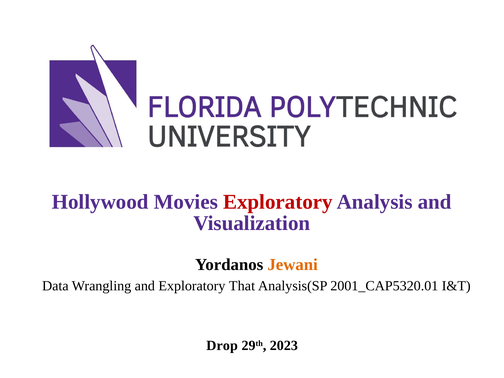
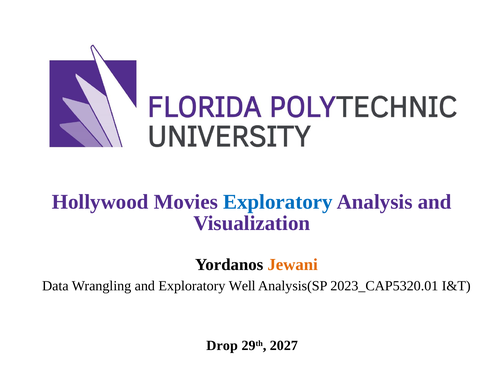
Exploratory colour: red -> blue (278, 202)
That: That -> Well (242, 286)
2001_CAP5320.01: 2001_CAP5320.01 -> 2023_CAP5320.01 (384, 286)
2023: 2023 -> 2027 (284, 346)
